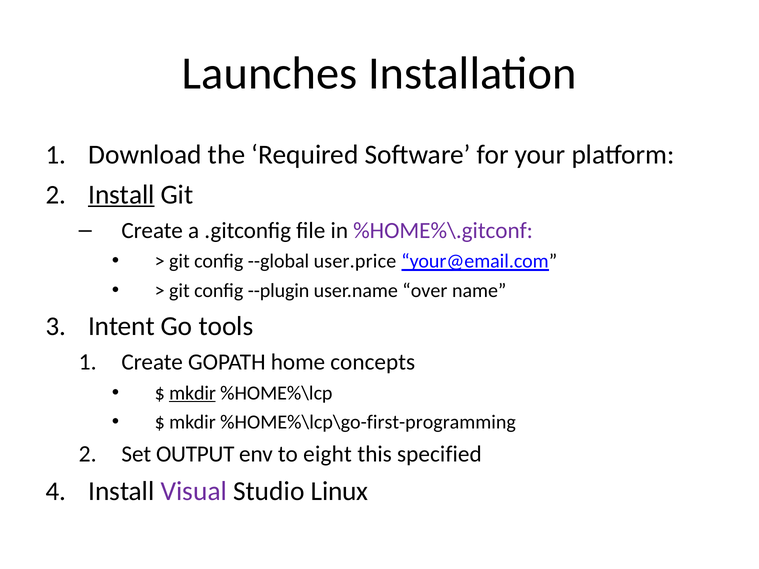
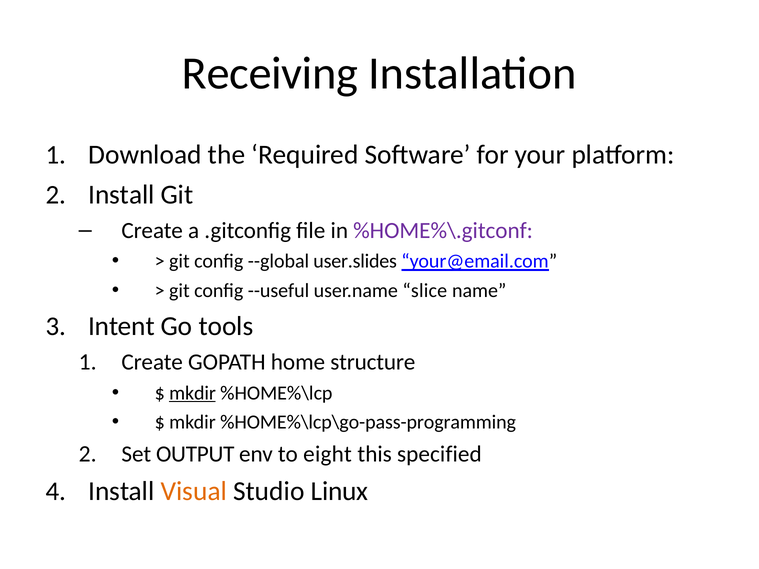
Launches: Launches -> Receiving (270, 73)
Install underline: present -> none (121, 195)
user.price: user.price -> user.slides (355, 261)
--plugin: --plugin -> --useful (279, 291)
over: over -> slice (425, 291)
concepts: concepts -> structure (373, 362)
%HOME%\lcp\go-first-programming: %HOME%\lcp\go-first-programming -> %HOME%\lcp\go-pass-programming (368, 422)
Visual colour: purple -> orange (194, 492)
